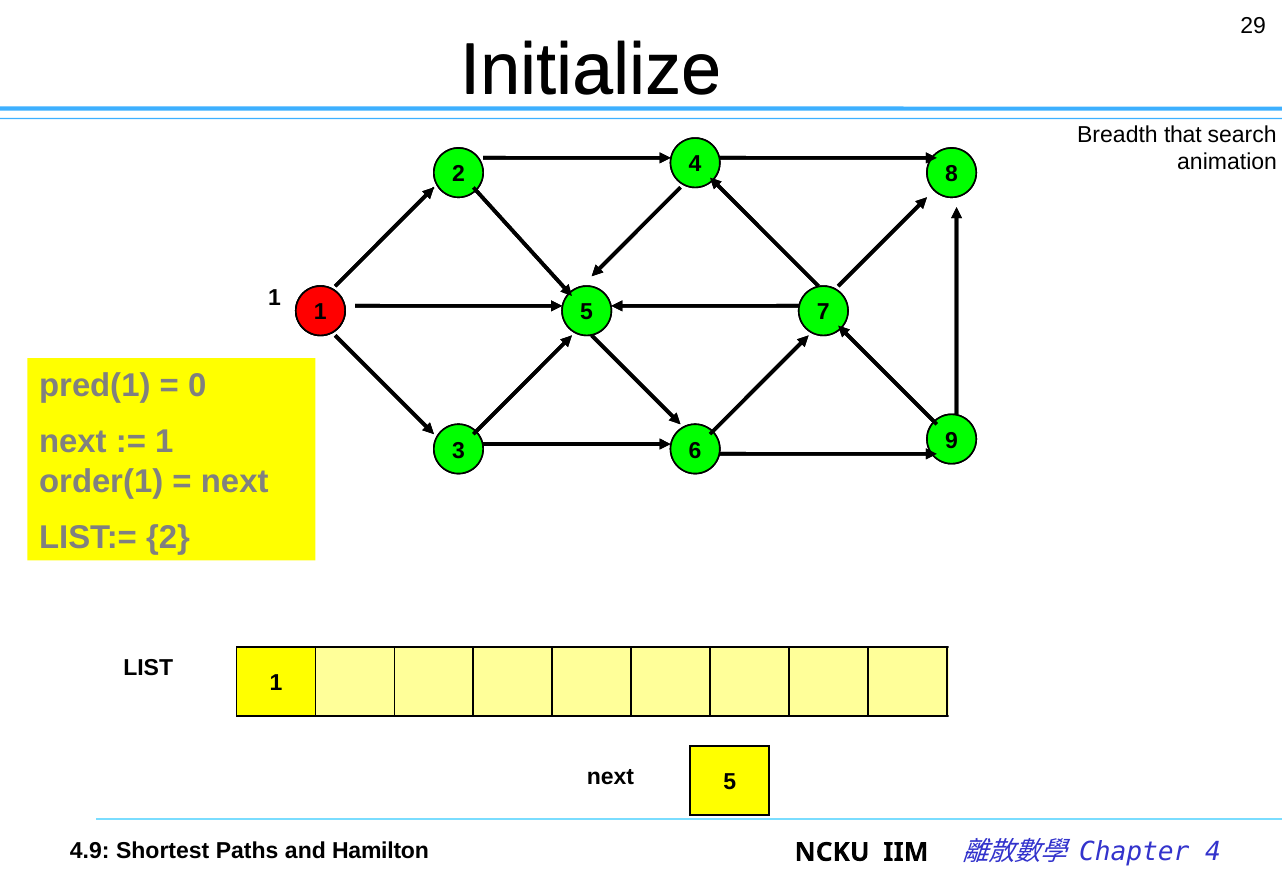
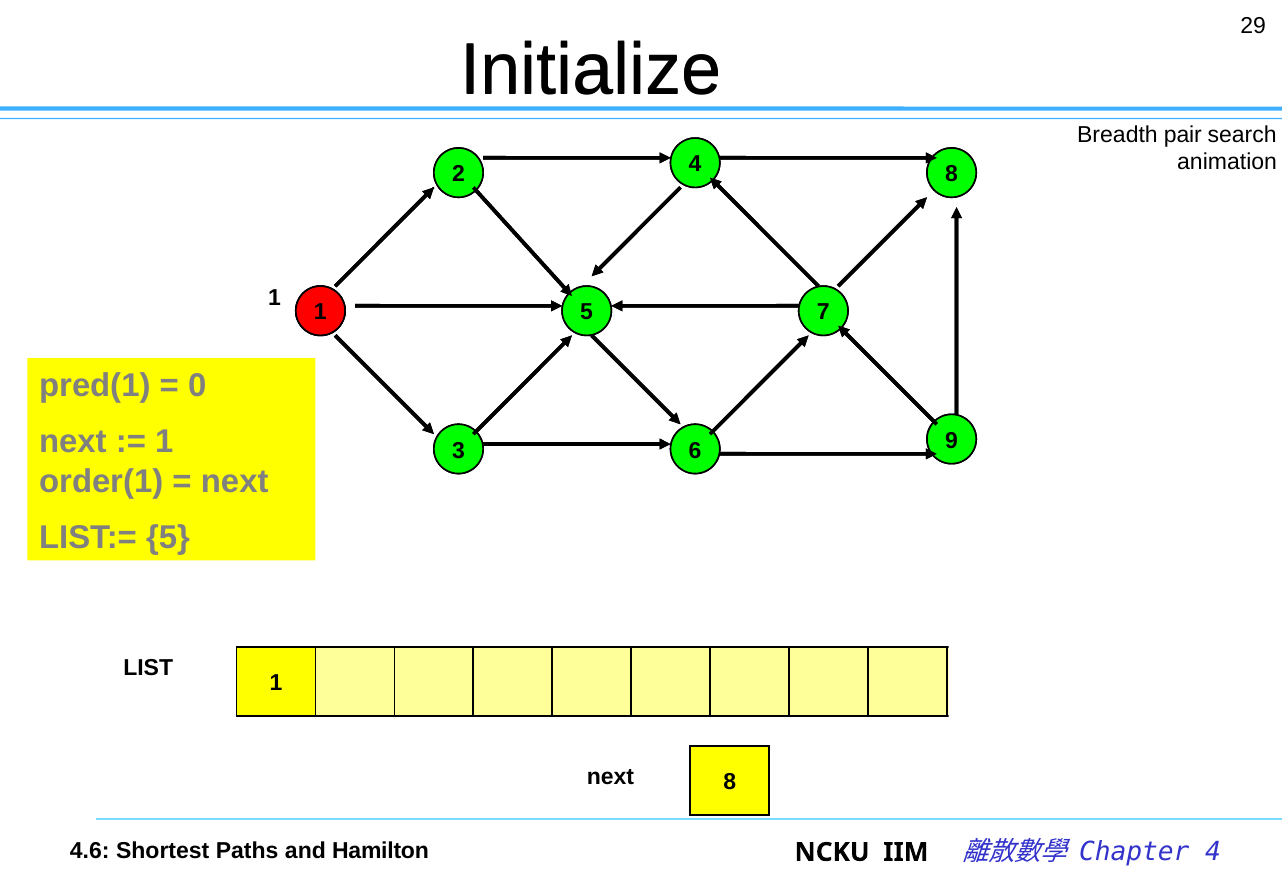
that: that -> pair (1183, 135)
LIST:= 2: 2 -> 5 (168, 537)
next 5: 5 -> 8 (730, 781)
4.9: 4.9 -> 4.6 (90, 851)
